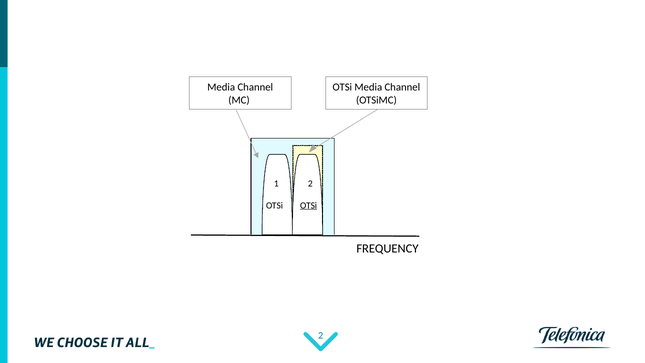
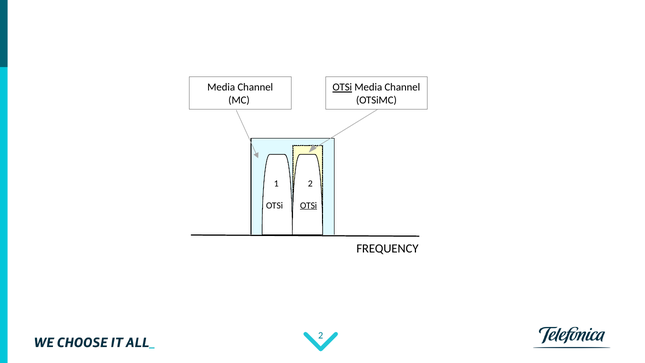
OTSi underline: none -> present (342, 87)
